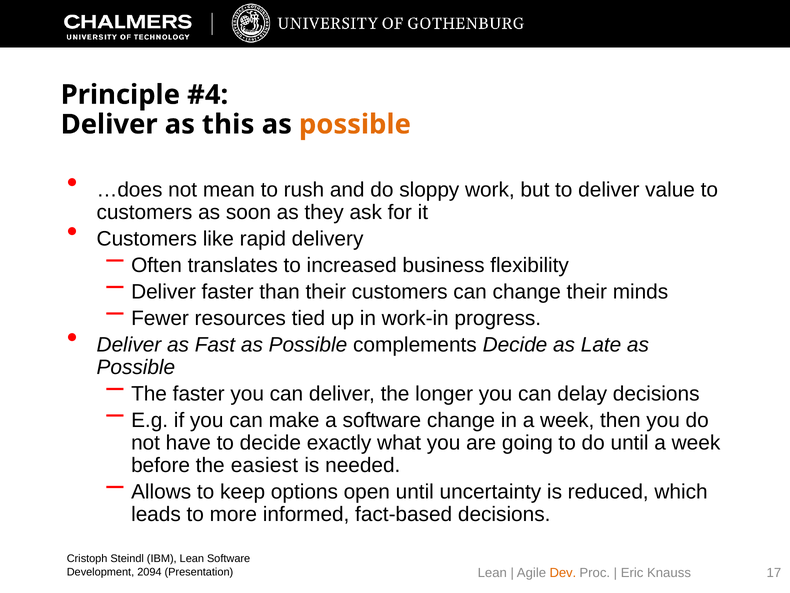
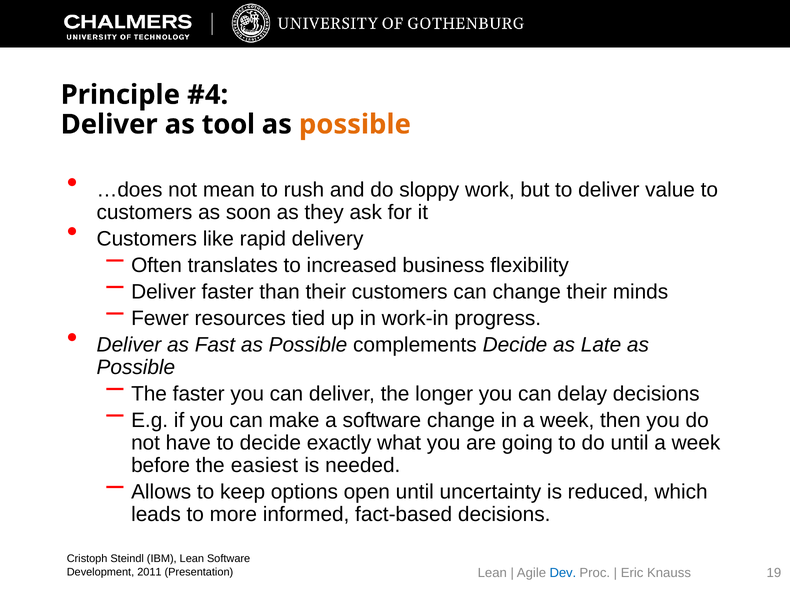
this: this -> tool (228, 124)
2094: 2094 -> 2011 (149, 572)
Dev colour: orange -> blue (563, 573)
17: 17 -> 19 (774, 573)
